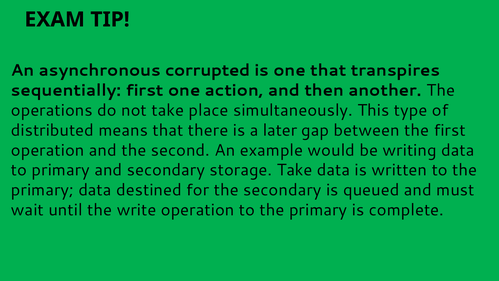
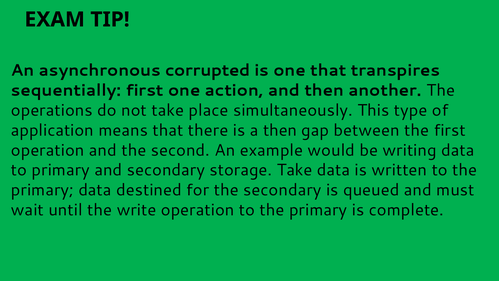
distributed: distributed -> application (52, 130)
a later: later -> then (280, 130)
